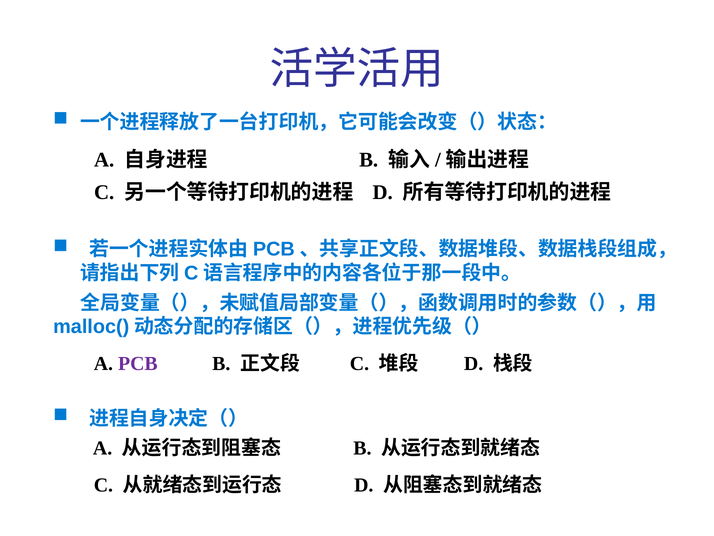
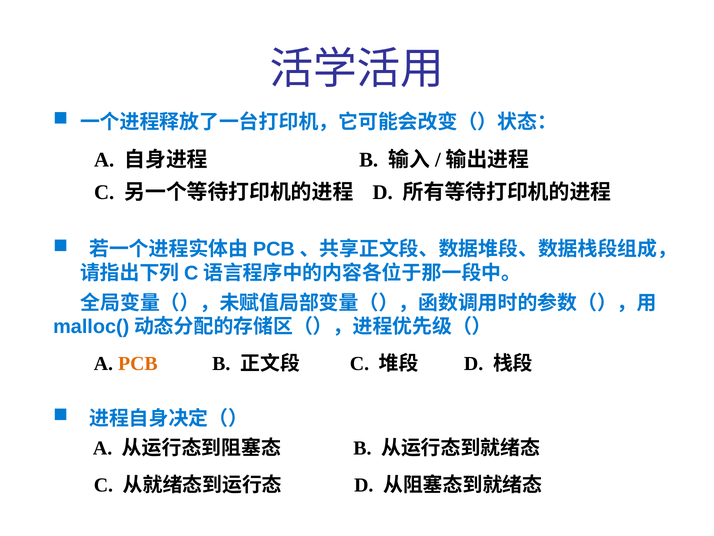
PCB colour: purple -> orange (138, 363)
